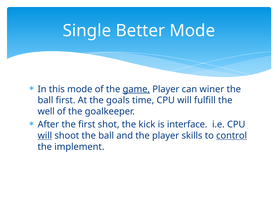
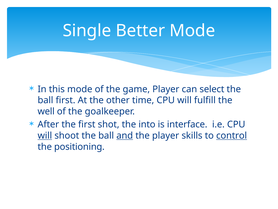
game underline: present -> none (136, 89)
winer: winer -> select (212, 89)
goals: goals -> other (118, 100)
kick: kick -> into (147, 124)
and underline: none -> present (125, 135)
implement: implement -> positioning (79, 146)
